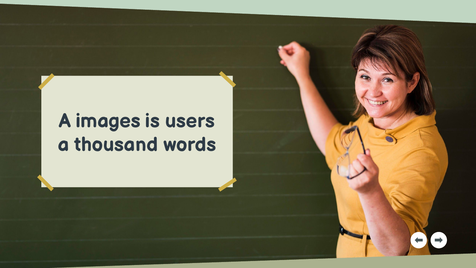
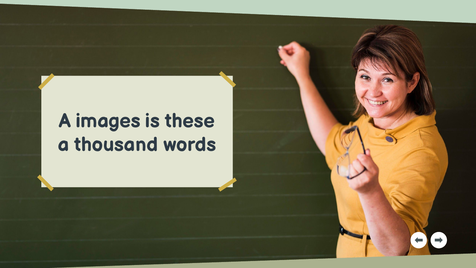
users: users -> these (190, 121)
